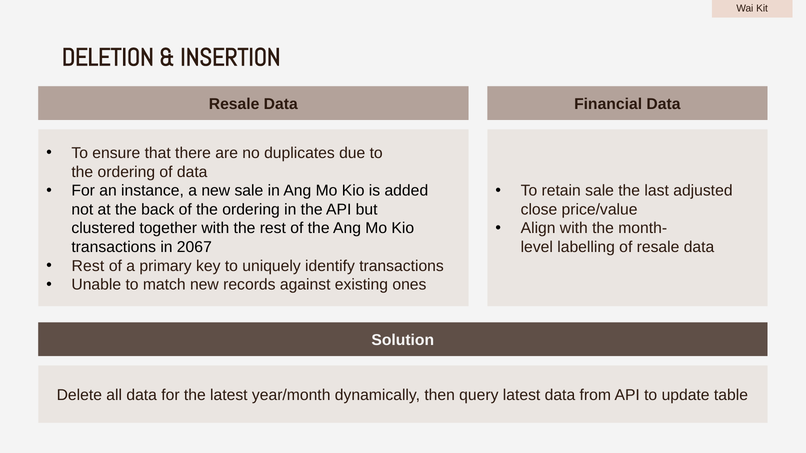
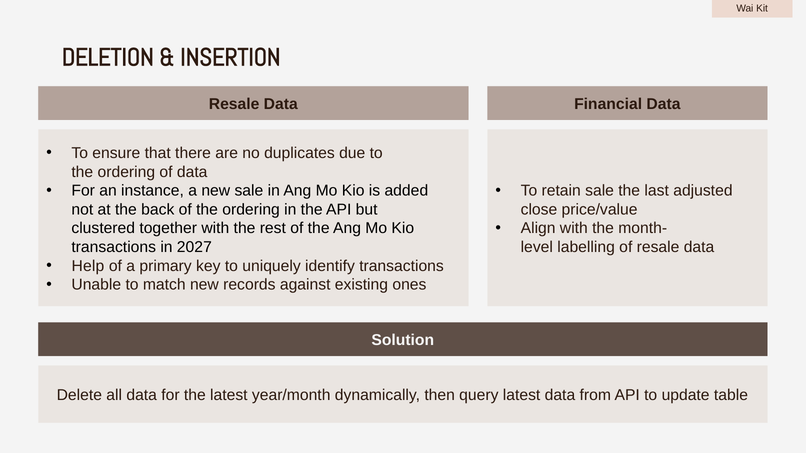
2067: 2067 -> 2027 (194, 247)
Rest: Rest -> Help (88, 266)
